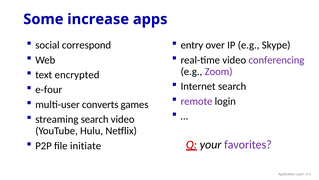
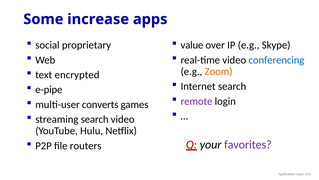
correspond: correspond -> proprietary (86, 45)
entry: entry -> value (192, 45)
conferencing colour: purple -> blue (276, 60)
Zoom colour: purple -> orange (219, 71)
e-four: e-four -> e-pipe (49, 89)
initiate: initiate -> routers (86, 145)
